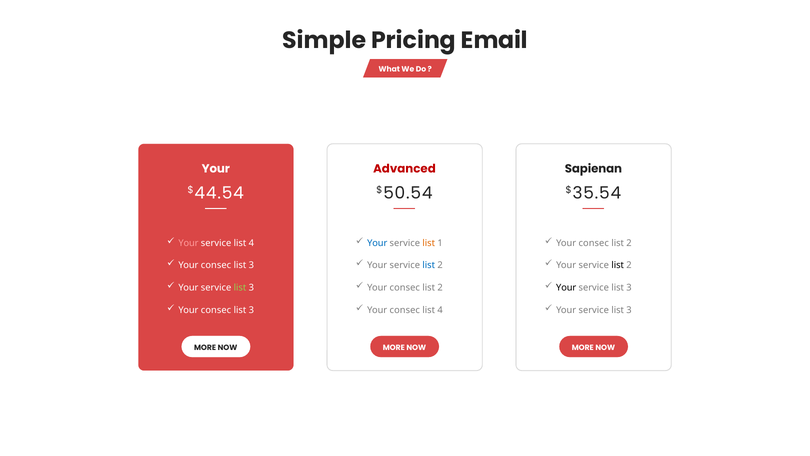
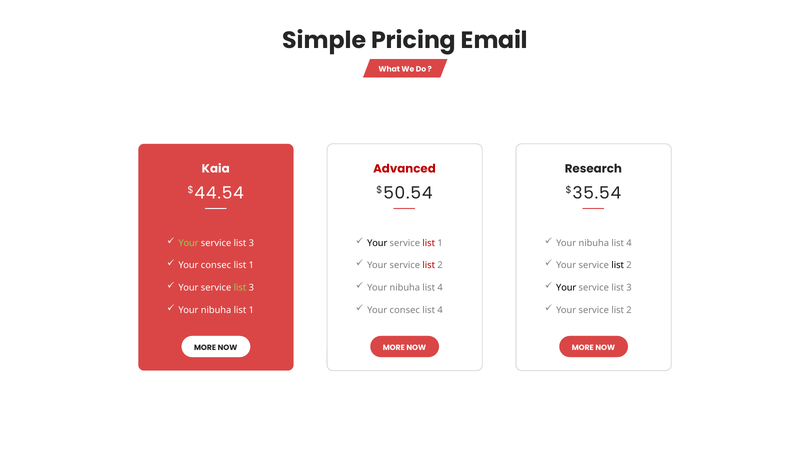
Your: Your -> Kaia (216, 169)
Sapienan: Sapienan -> Research (593, 169)
Your colour: pink -> light green (189, 243)
4: 4 -> 3 (251, 243)
Your colour: blue -> black (377, 243)
list colour: orange -> red (429, 243)
consec: consec -> nibuha (594, 243)
2: 2 -> 4 (629, 243)
3: 3 -> 1 (251, 265)
list colour: blue -> red (429, 265)
consec: consec -> nibuha (405, 287)
2: 2 -> 4 (440, 287)
consec: consec -> nibuha (216, 310)
3: 3 -> 1 (251, 310)
3: 3 -> 2 (629, 310)
